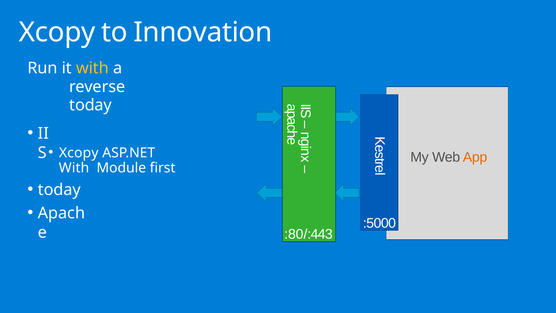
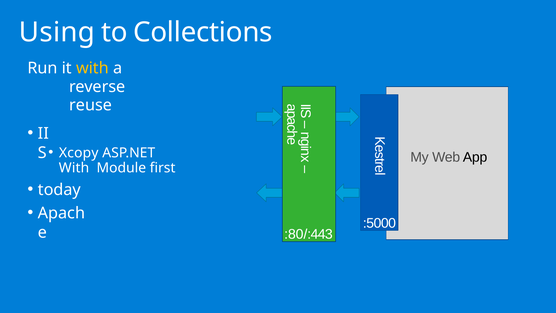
Xcopy: Xcopy -> Using (57, 32)
Innovation: Innovation -> Collections (203, 32)
today: today -> reuse (91, 105)
App colour: orange -> black (475, 157)
